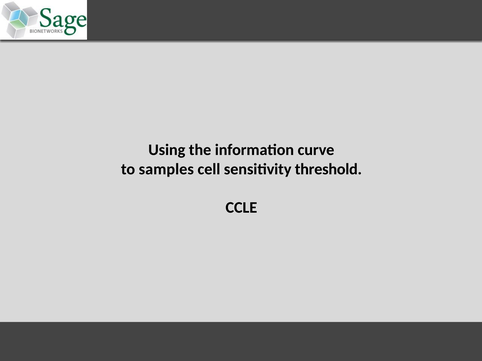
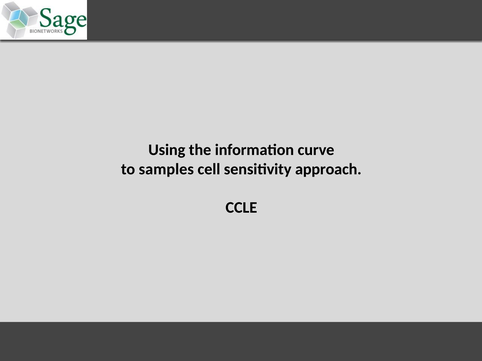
threshold: threshold -> approach (328, 169)
